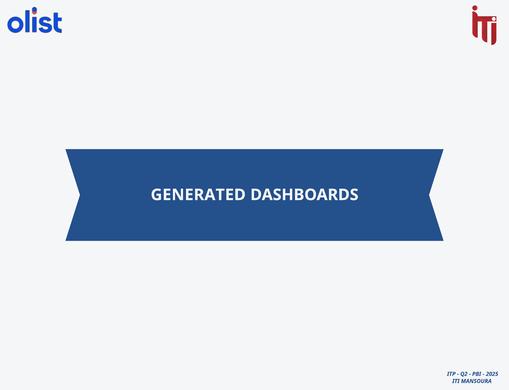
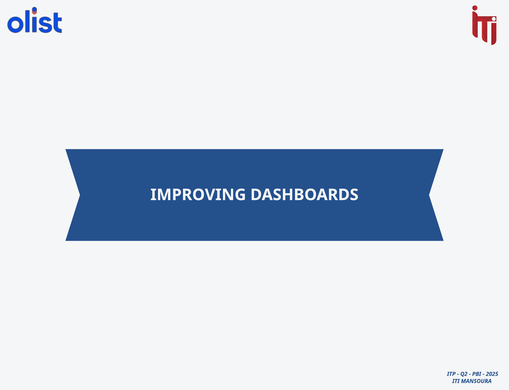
GENERATED: GENERATED -> IMPROVING (198, 194)
